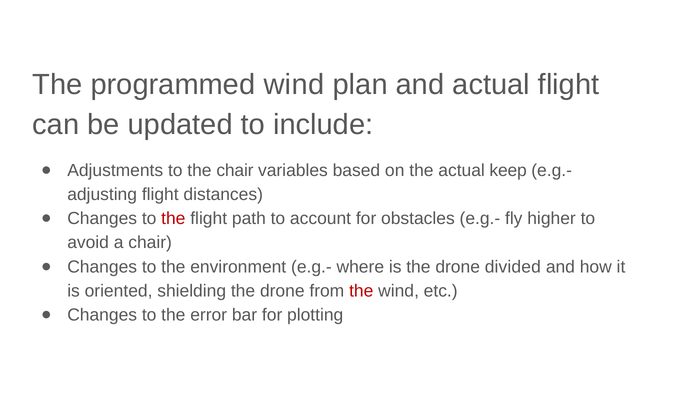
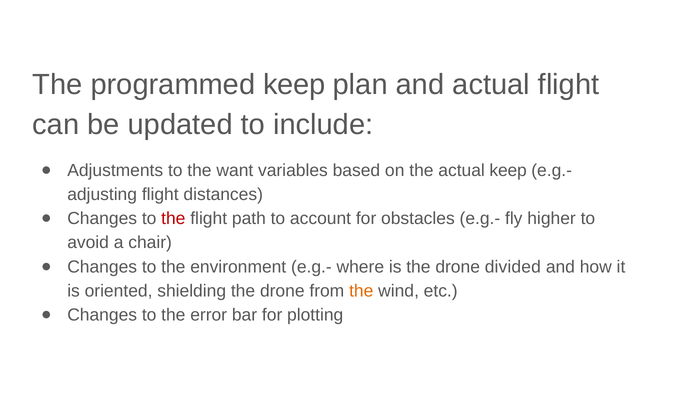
programmed wind: wind -> keep (294, 84)
the chair: chair -> want (235, 170)
the colour: red -> orange (361, 291)
